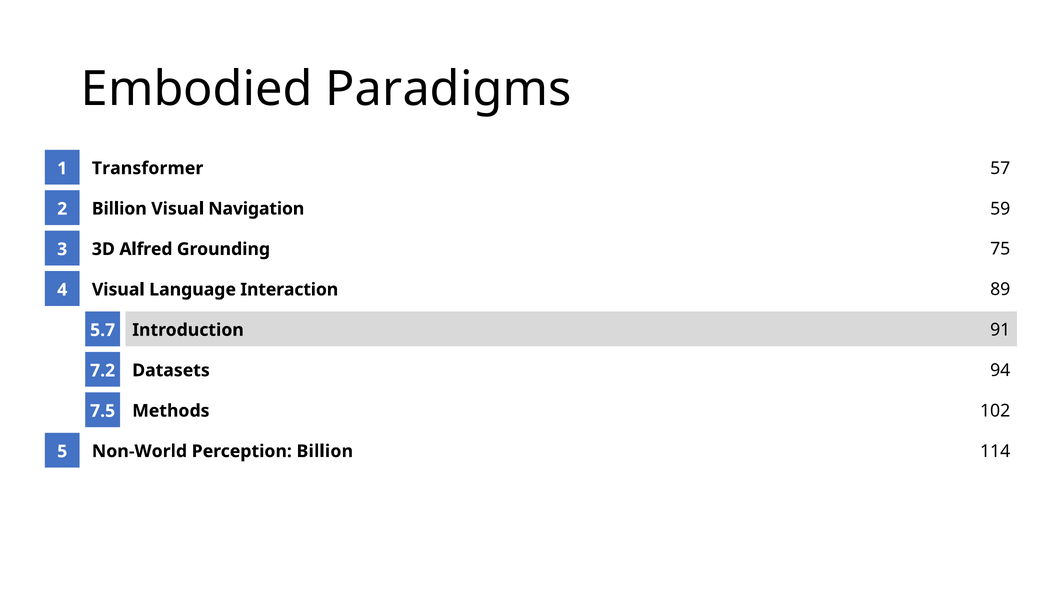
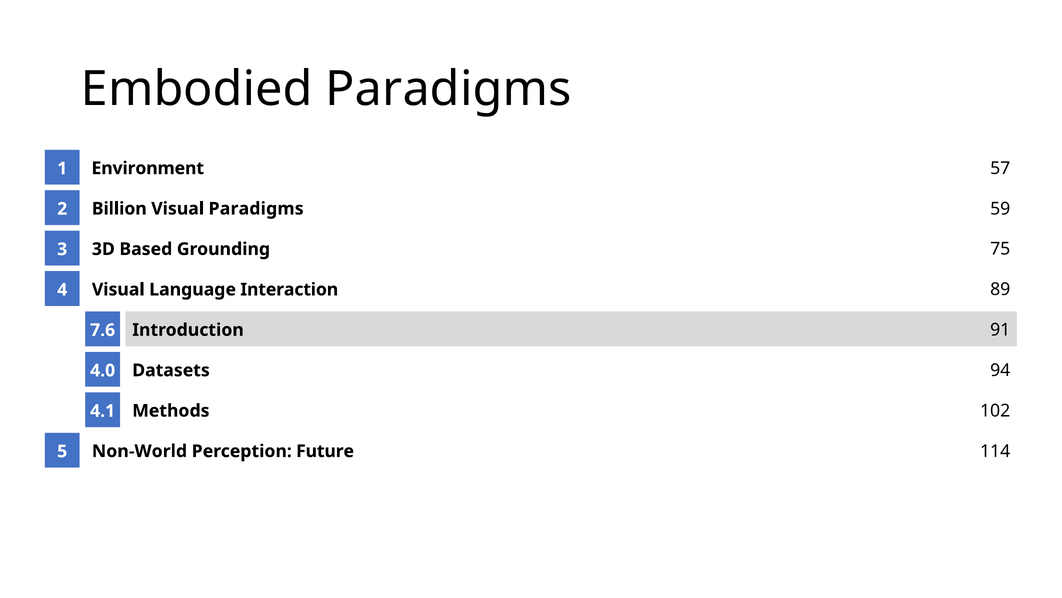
Transformer: Transformer -> Environment (148, 168)
Visual Navigation: Navigation -> Paradigms (256, 208)
Alfred: Alfred -> Based (146, 249)
5.7: 5.7 -> 7.6 (103, 330)
7.2: 7.2 -> 4.0 (103, 370)
7.5: 7.5 -> 4.1 (103, 411)
Perception Billion: Billion -> Future (325, 451)
